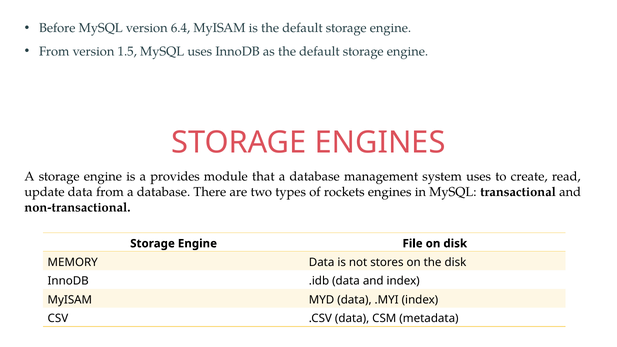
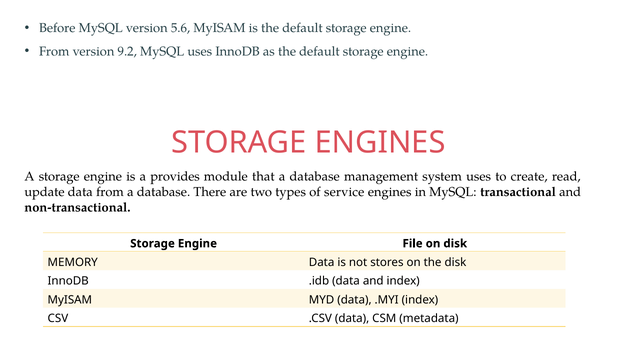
6.4: 6.4 -> 5.6 (181, 28)
1.5: 1.5 -> 9.2 (127, 51)
rockets: rockets -> service (344, 192)
